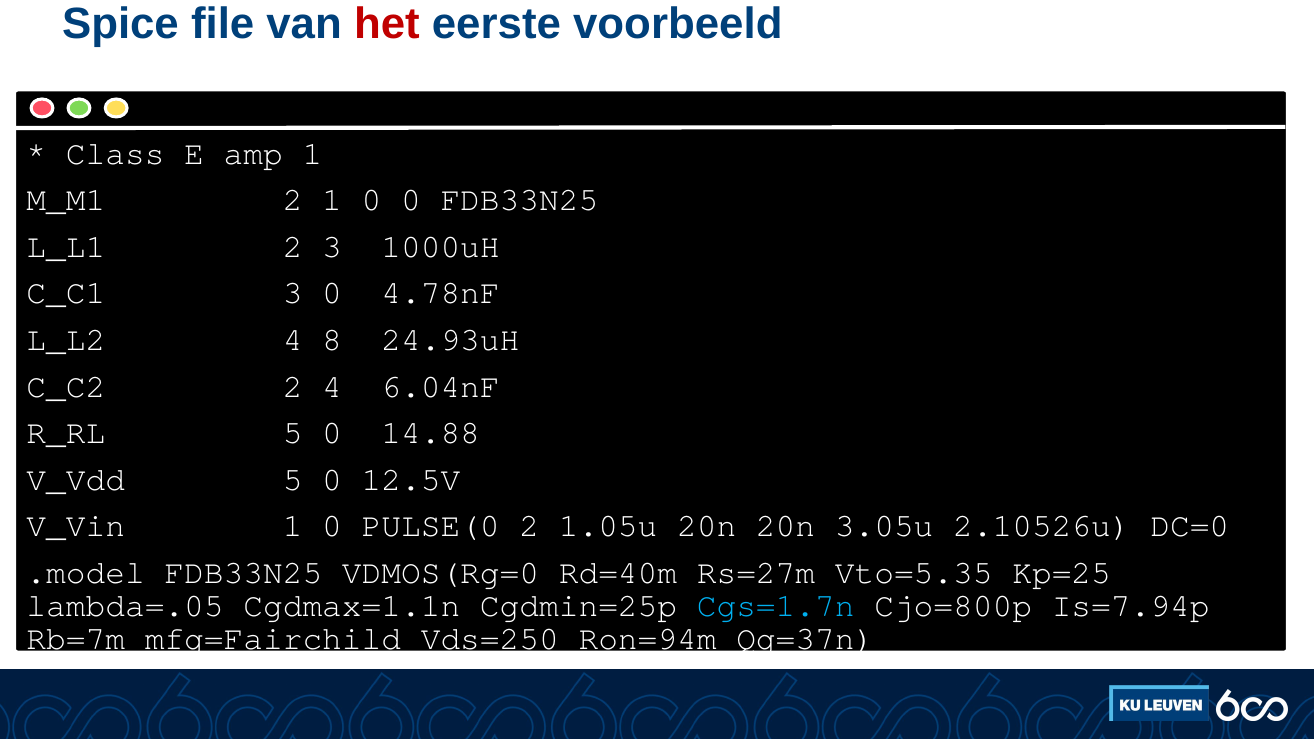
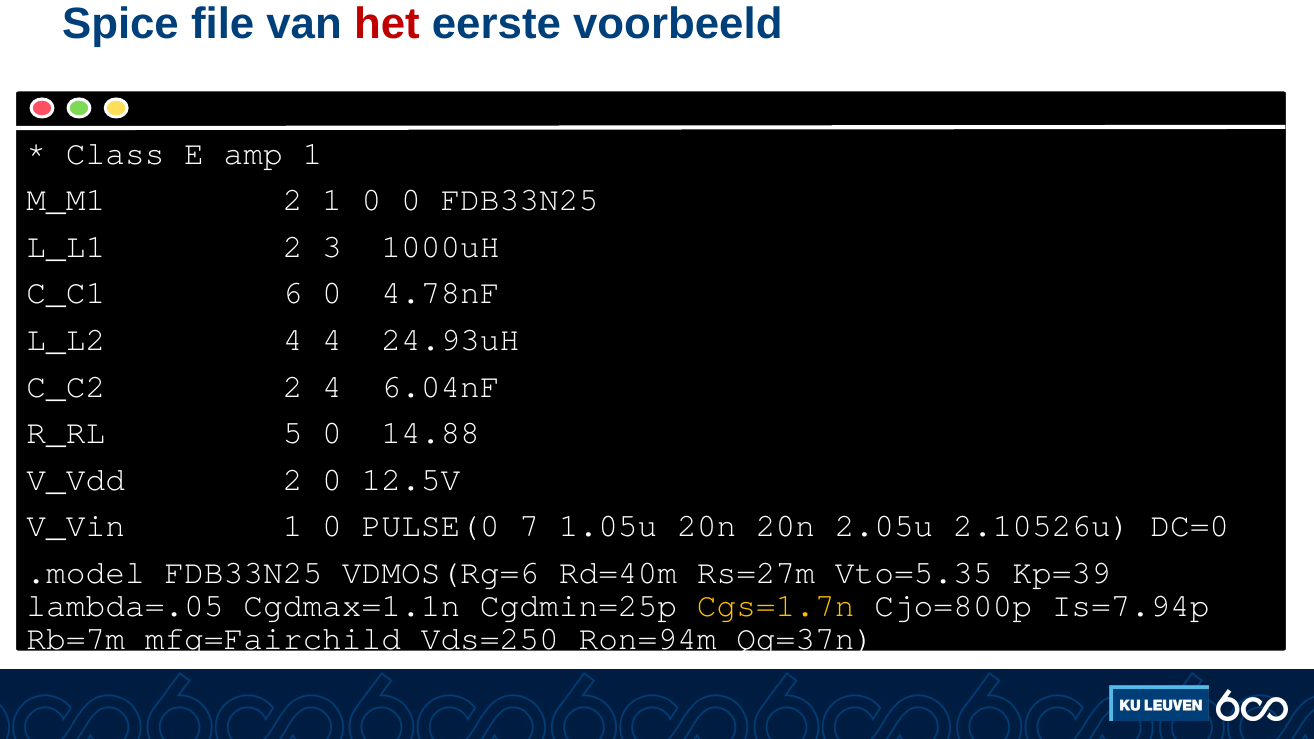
C_C1 3: 3 -> 6 (293, 293)
4 8: 8 -> 4 (332, 340)
V_Vdd 5: 5 -> 2 (293, 479)
PULSE(0 2: 2 -> 7 (529, 526)
3.05u: 3.05u -> 2.05u (884, 526)
VDMOS(Rg=0: VDMOS(Rg=0 -> VDMOS(Rg=6 (441, 573)
Kp=25: Kp=25 -> Kp=39 (1062, 573)
Cgs=1.7n colour: light blue -> yellow (776, 605)
